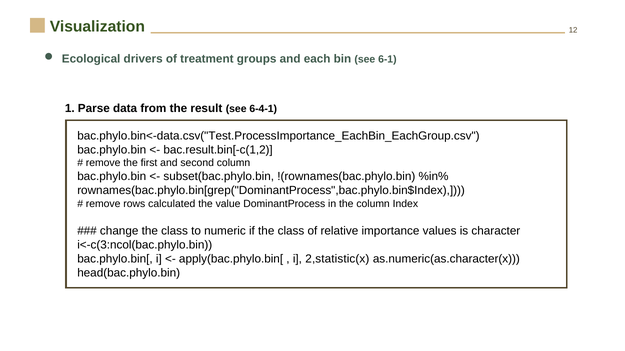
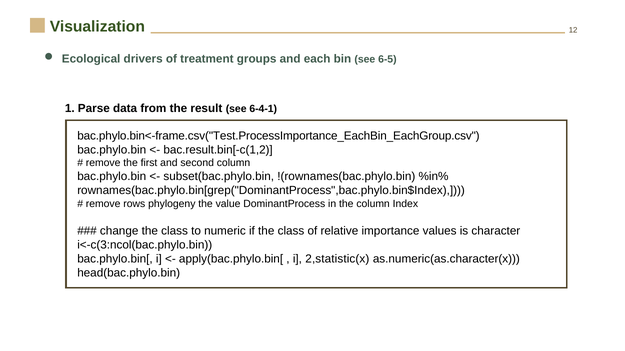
6-1: 6-1 -> 6-5 (387, 59)
bac.phylo.bin<-data.csv("Test.ProcessImportance_EachBin_EachGroup.csv: bac.phylo.bin<-data.csv("Test.ProcessImportance_EachBin_EachGroup.csv -> bac.phylo.bin<-frame.csv("Test.ProcessImportance_EachBin_EachGroup.csv (278, 136)
calculated: calculated -> phylogeny (172, 204)
